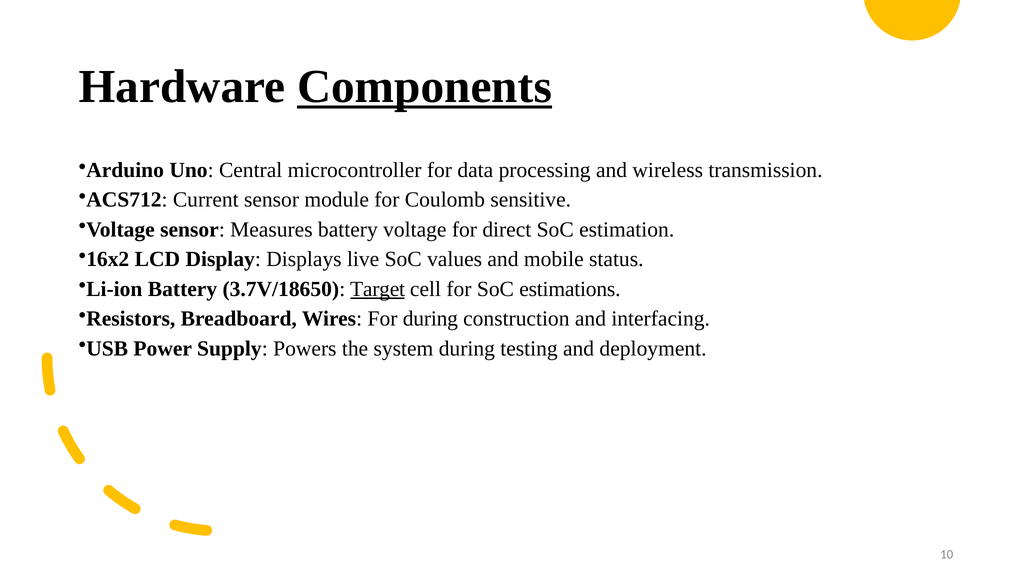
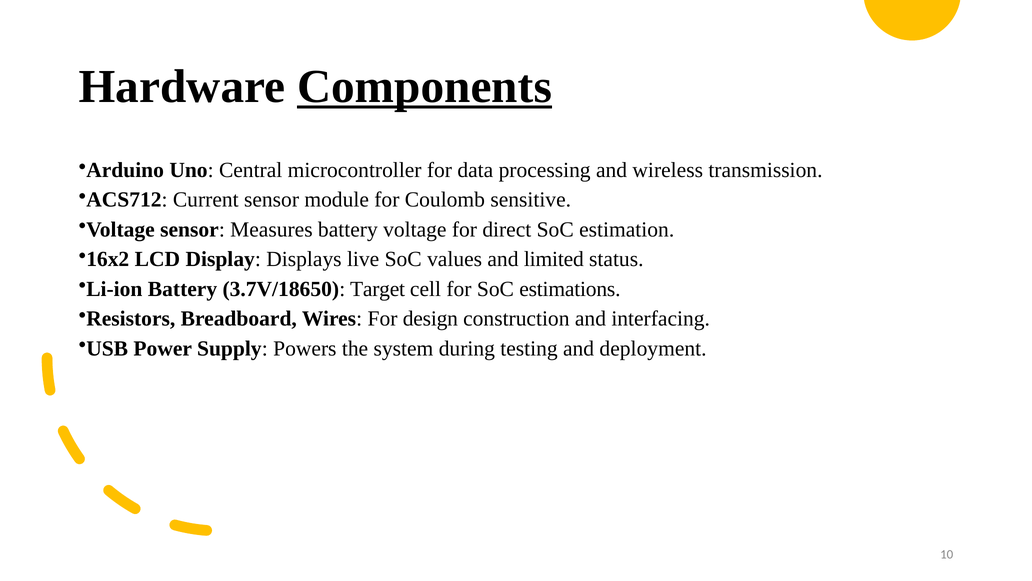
mobile: mobile -> limited (554, 259)
Target underline: present -> none (378, 289)
For during: during -> design (430, 318)
